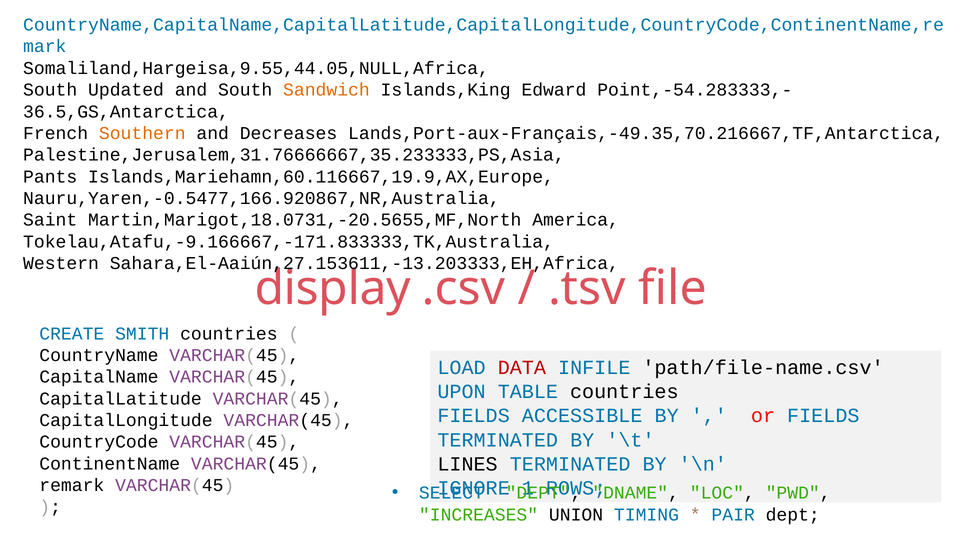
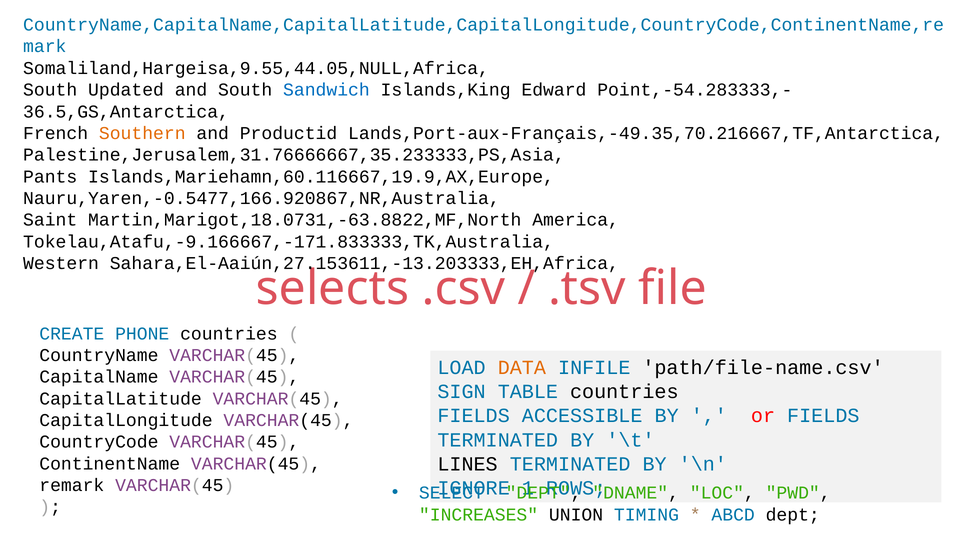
Sandwich colour: orange -> blue (326, 90)
Decreases: Decreases -> Productid (289, 133)
Martin,Marigot,18.0731,-20.5655,MF,North: Martin,Marigot,18.0731,-20.5655,MF,North -> Martin,Marigot,18.0731,-63.8822,MF,North (305, 220)
display: display -> selects (332, 288)
SMITH: SMITH -> PHONE (142, 333)
DATA colour: red -> orange (522, 367)
UPON: UPON -> SIGN (462, 392)
PAIR: PAIR -> ABCD (733, 514)
